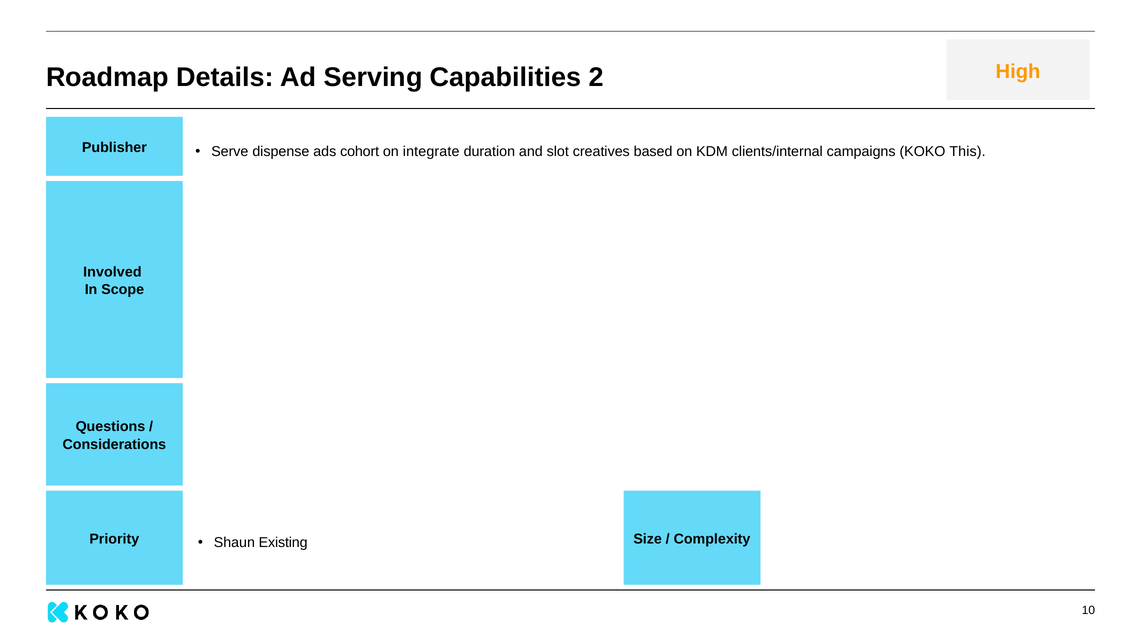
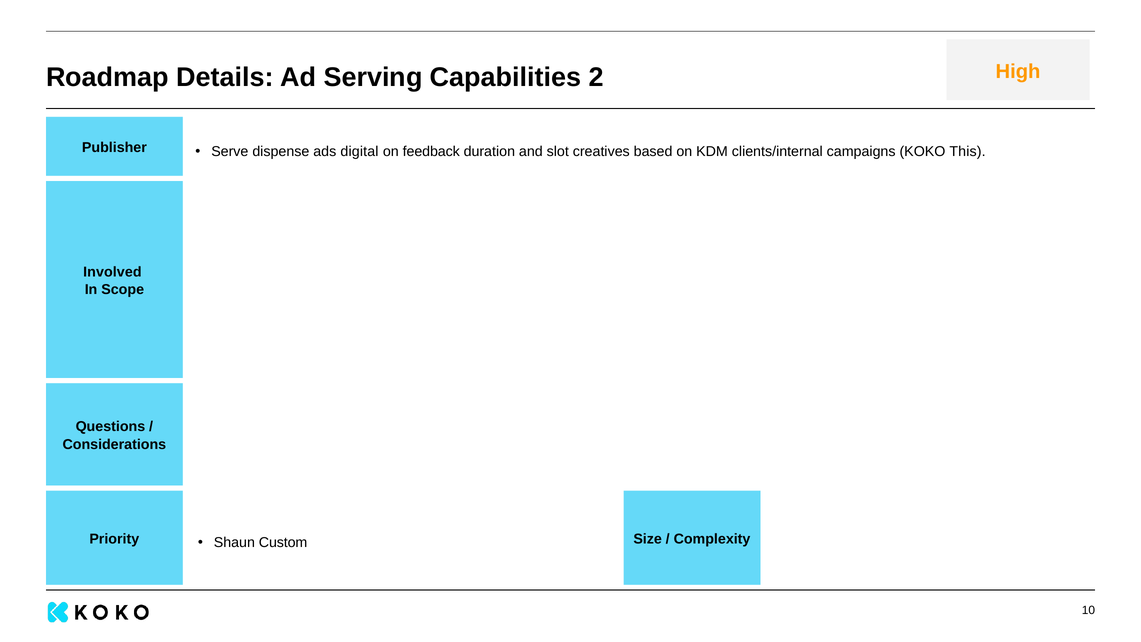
cohort: cohort -> digital (359, 152)
integrate: integrate -> feedback (431, 152)
Existing: Existing -> Custom (283, 542)
